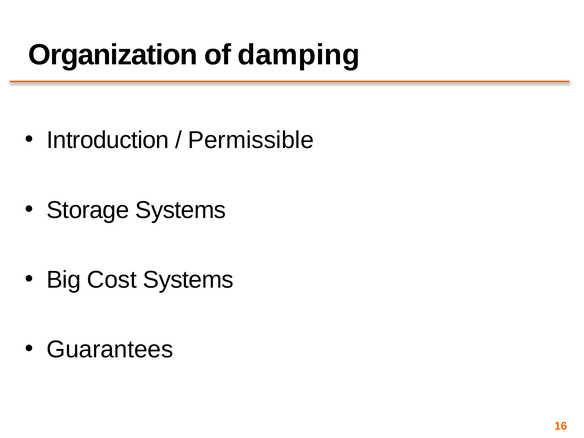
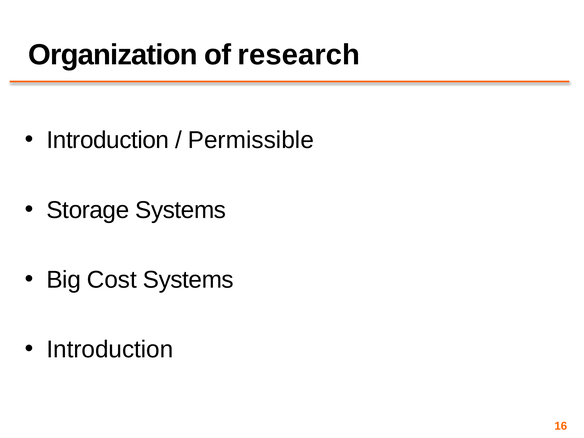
damping: damping -> research (299, 55)
Guarantees: Guarantees -> Introduction (110, 350)
